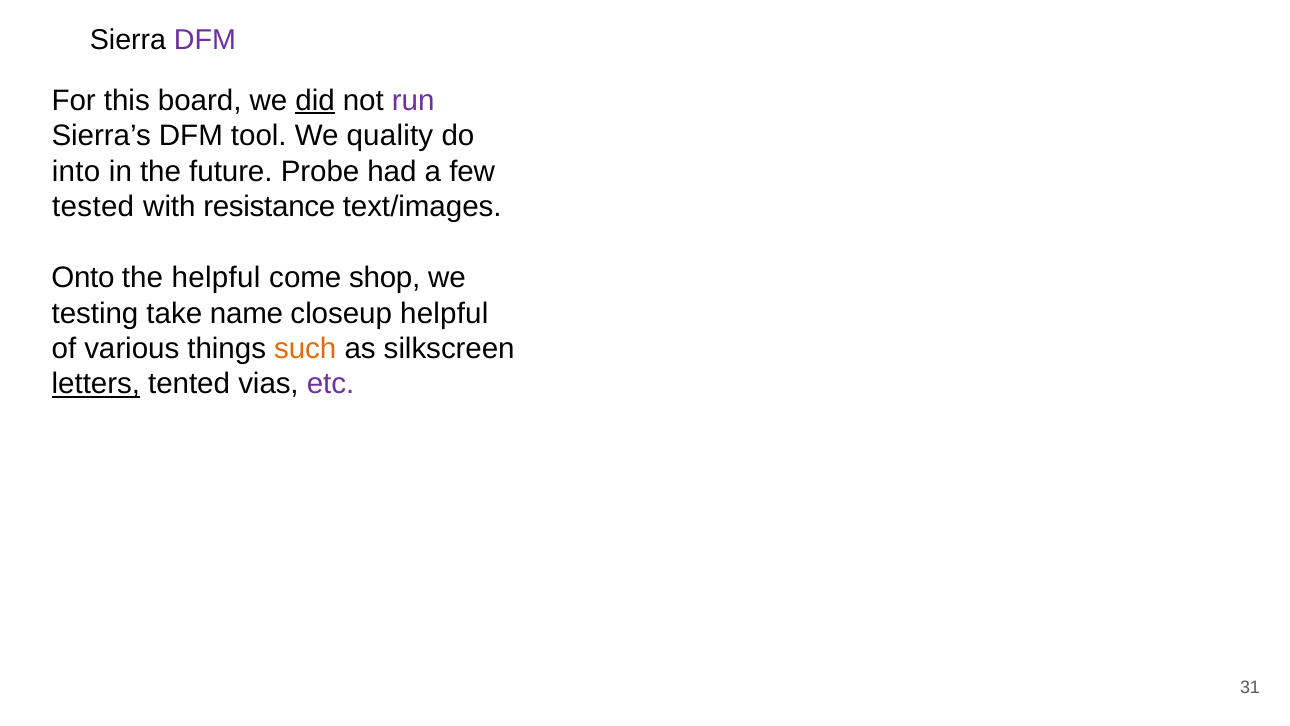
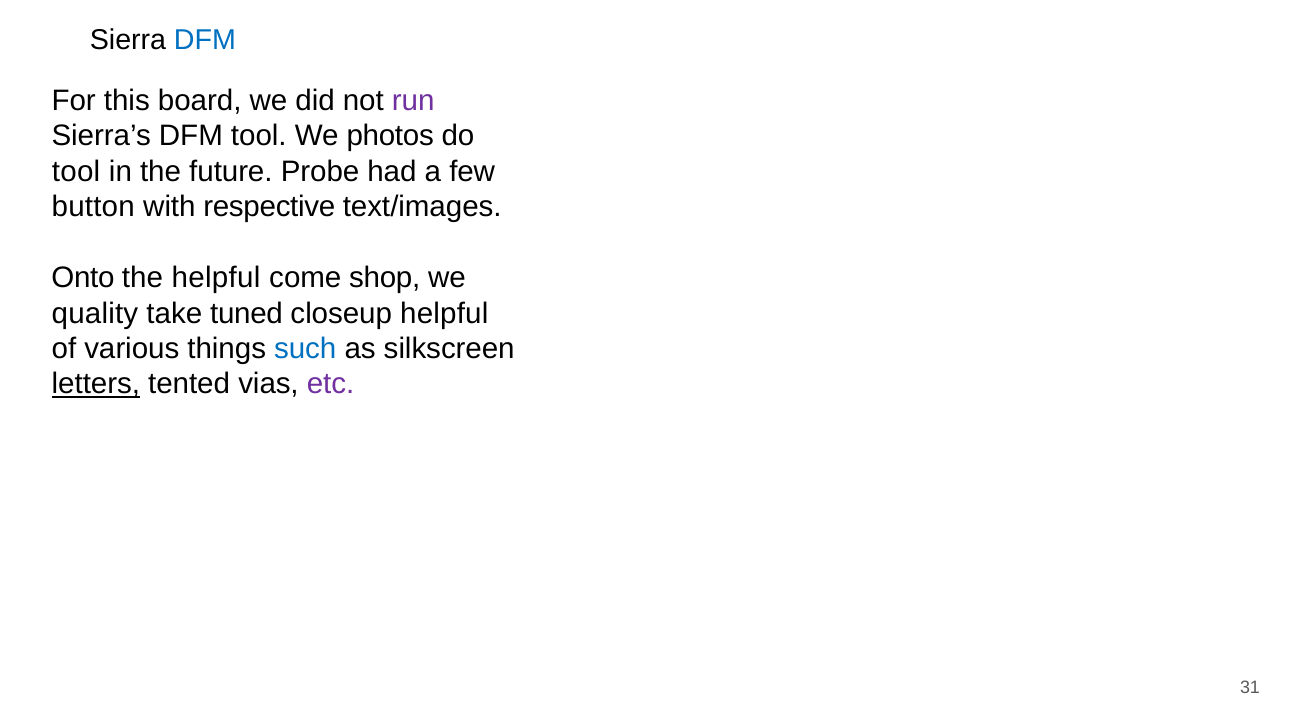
DFM colour: purple -> blue (205, 40)
did underline: present -> none (315, 100)
quality: quality -> photos (390, 136)
into: into -> tool (76, 171)
tested: tested -> button (93, 207)
resistance: resistance -> respective (269, 207)
testing: testing -> quality (95, 313)
name: name -> tuned (246, 313)
such colour: orange -> blue (305, 349)
